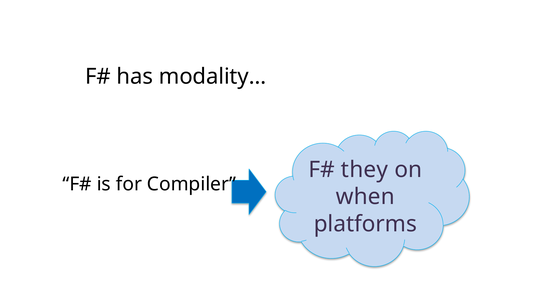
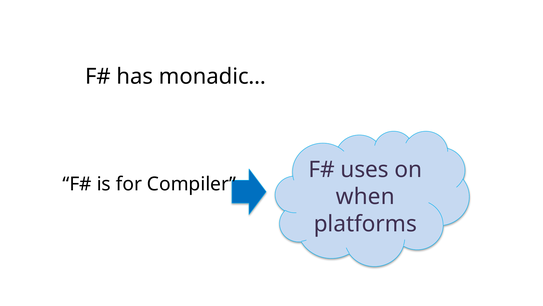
modality…: modality… -> monadic… (212, 76)
they: they -> uses (365, 169)
